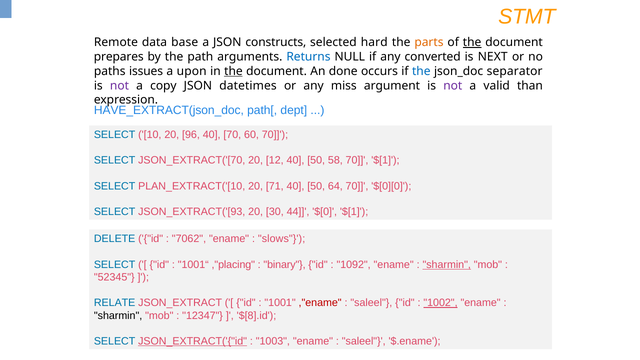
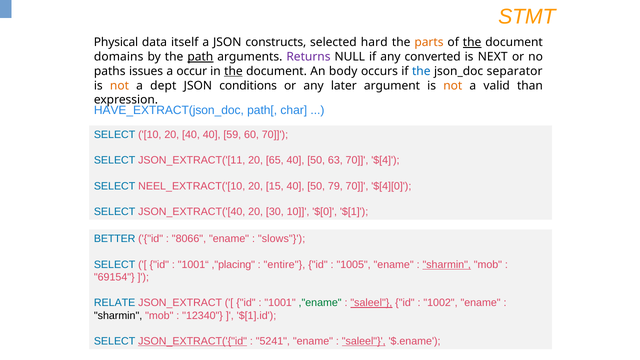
Remote: Remote -> Physical (116, 42)
base: base -> itself (185, 42)
prepares: prepares -> domains (119, 57)
path underline: none -> present (200, 57)
Returns colour: blue -> purple (308, 57)
upon: upon -> occur (192, 71)
done: done -> body (343, 71)
not colour: purple -> orange (119, 86)
copy: copy -> dept (163, 86)
datetimes: datetimes -> conditions (248, 86)
miss: miss -> later (344, 86)
not colour: purple -> orange (453, 86)
dept: dept -> char (294, 110)
20 96: 96 -> 40 (191, 135)
40 70: 70 -> 59 (232, 135)
JSON_EXTRACT('[70: JSON_EXTRACT('[70 -> JSON_EXTRACT('[11 (192, 160)
12: 12 -> 65 (275, 160)
58: 58 -> 63 (335, 160)
70 $[1: $[1 -> $[4 (385, 160)
PLAN_EXTRACT('[10: PLAN_EXTRACT('[10 -> NEEL_EXTRACT('[10 (192, 186)
71: 71 -> 15 (275, 186)
64: 64 -> 79 (335, 186)
$[0][0: $[0][0 -> $[4][0 (391, 186)
JSON_EXTRACT('[93: JSON_EXTRACT('[93 -> JSON_EXTRACT('[40 (192, 212)
30 44: 44 -> 10 (298, 212)
DELETE: DELETE -> BETTER (115, 239)
7062: 7062 -> 8066 (189, 239)
binary: binary -> entire (284, 264)
1092: 1092 -> 1005 (354, 264)
52345: 52345 -> 69154 (114, 277)
,"ename colour: red -> green (320, 303)
saleel underline: none -> present (371, 303)
1002 underline: present -> none (441, 303)
12347: 12347 -> 12340 (203, 316)
$[8].id: $[8].id -> $[1].id (256, 316)
1003: 1003 -> 5241 (273, 341)
saleel underline: none -> present (364, 341)
